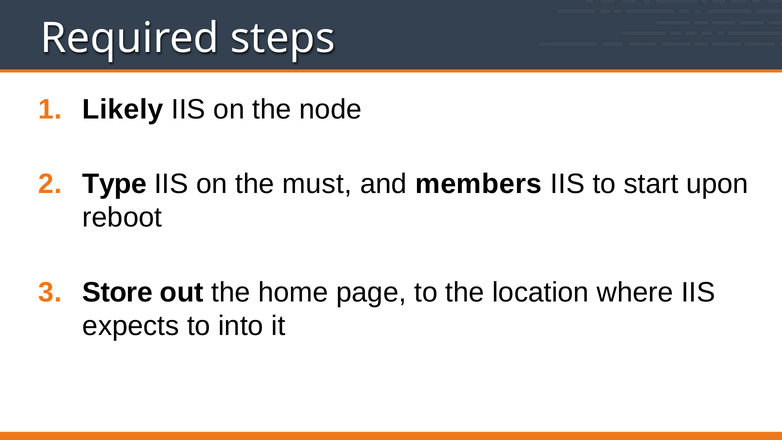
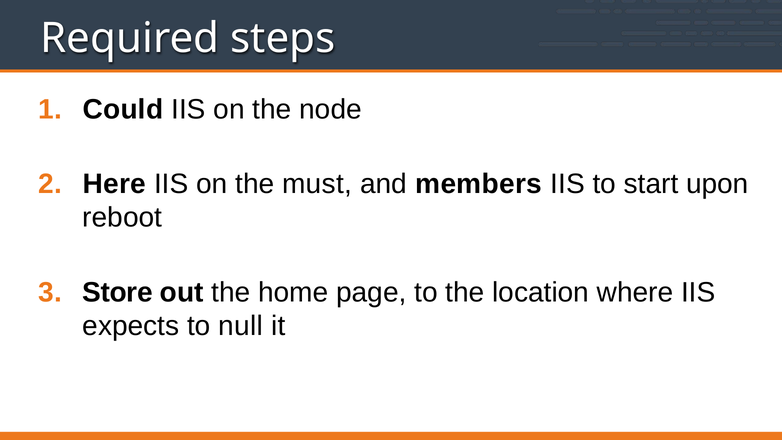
Likely: Likely -> Could (123, 109)
Type: Type -> Here (114, 184)
into: into -> null (241, 326)
